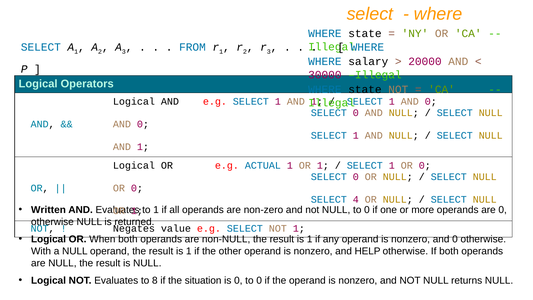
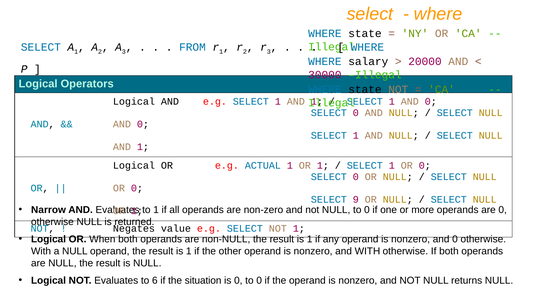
4: 4 -> 9 (356, 200)
Written: Written -> Narrow (48, 210)
and HELP: HELP -> WITH (367, 251)
8: 8 -> 6 (155, 280)
